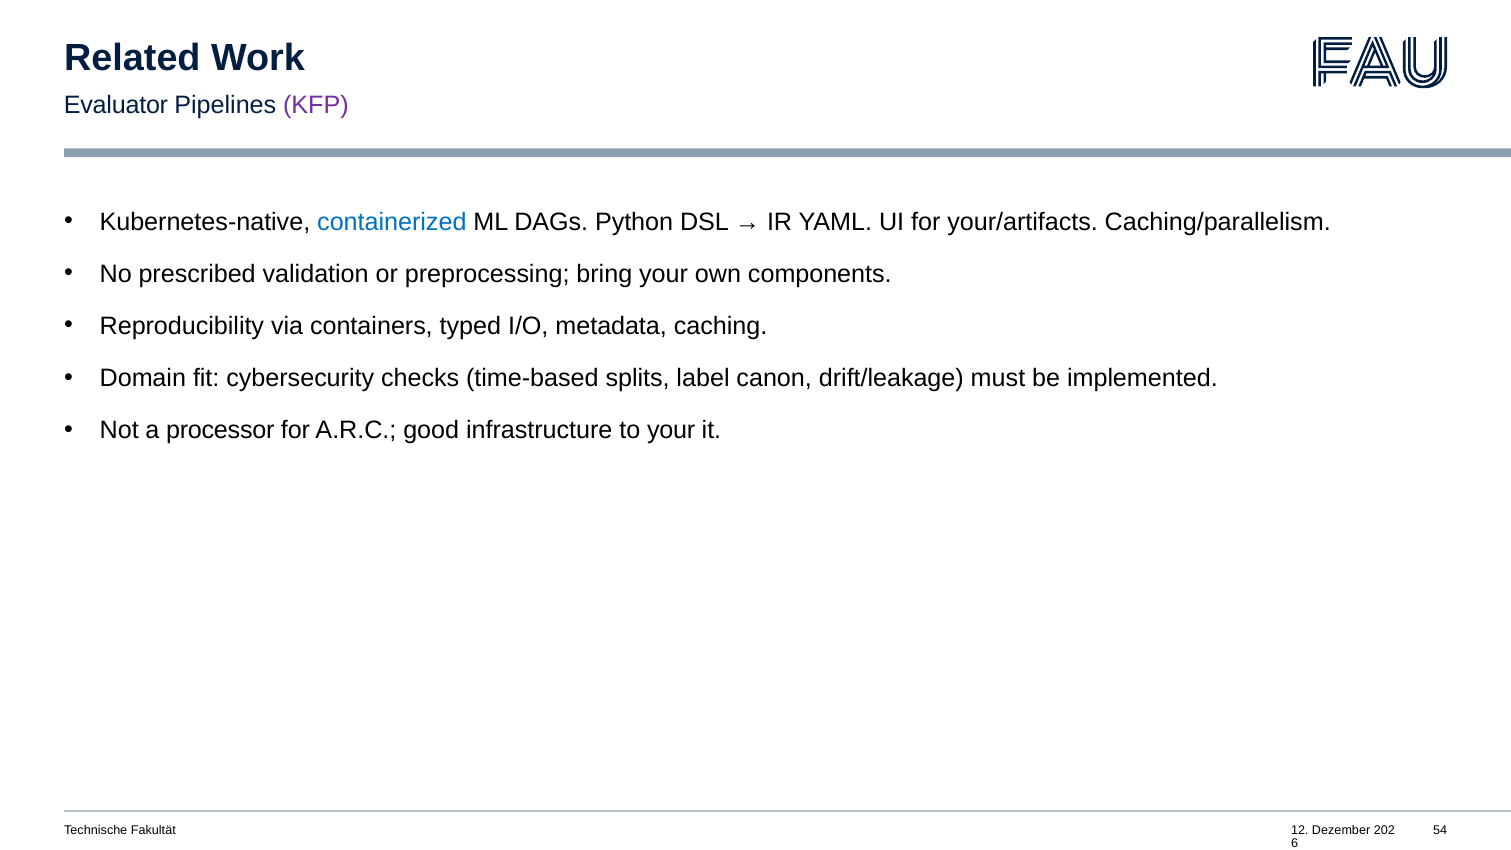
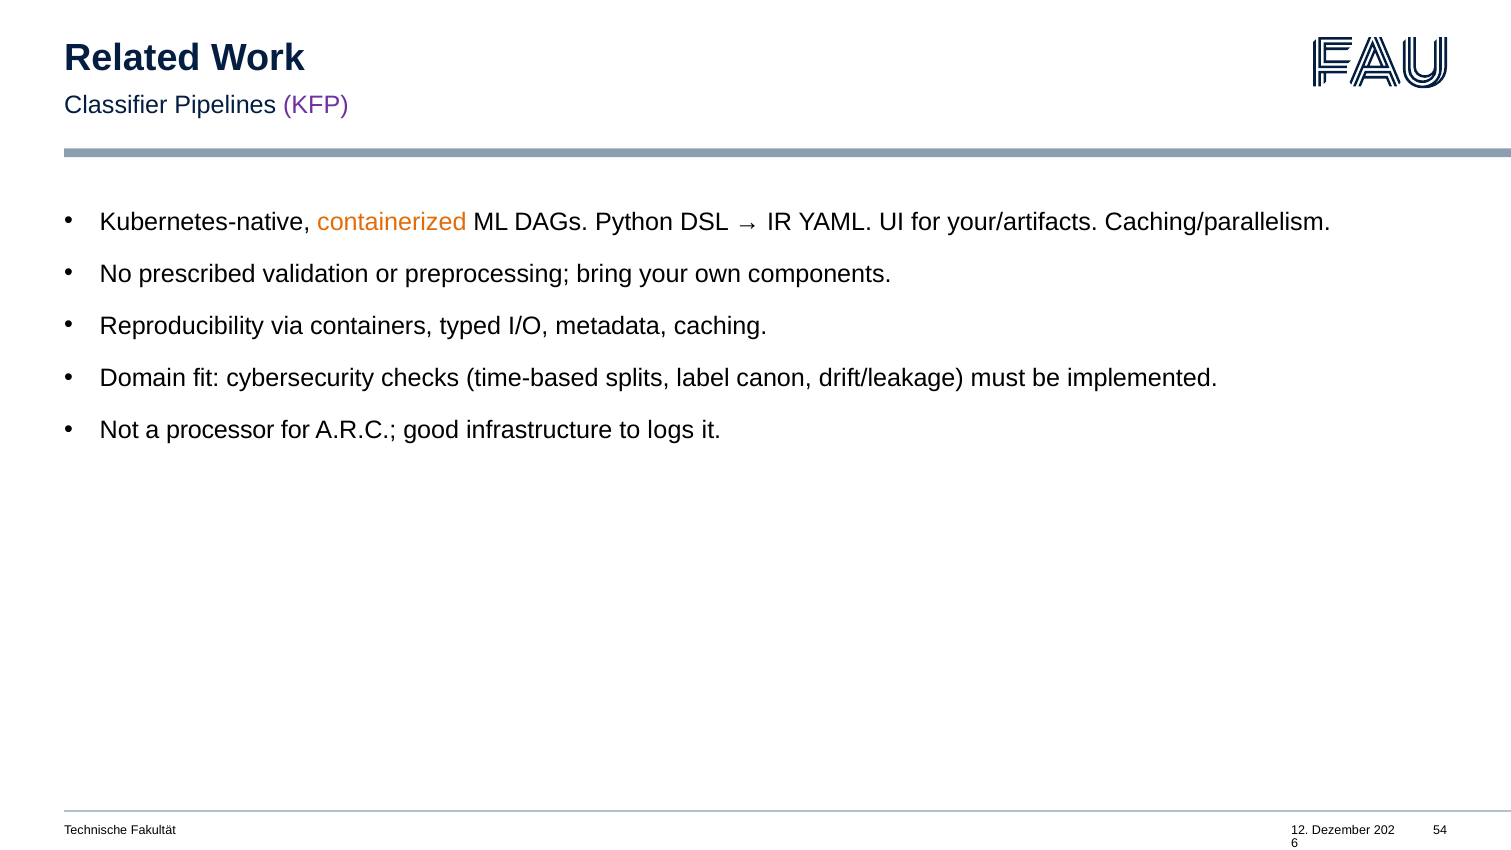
Evaluator: Evaluator -> Classifier (116, 105)
containerized colour: blue -> orange (392, 222)
to your: your -> logs (671, 430)
